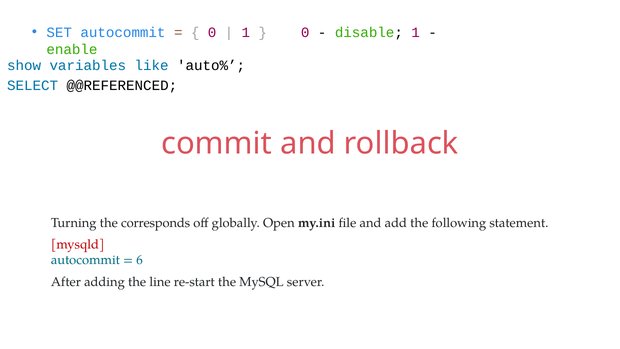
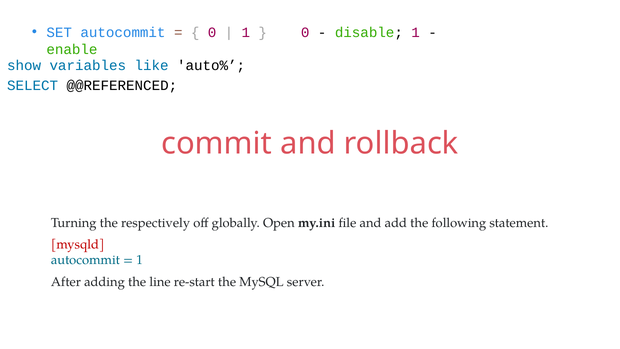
corresponds: corresponds -> respectively (156, 223)
6: 6 -> 1 (139, 260)
